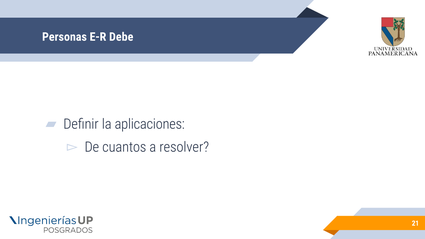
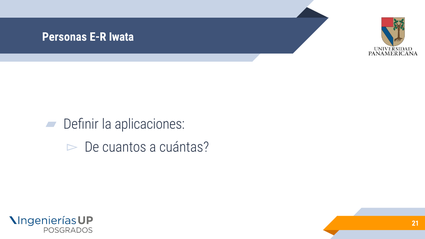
Debe: Debe -> Iwata (121, 37)
resolver: resolver -> cuántas (184, 147)
